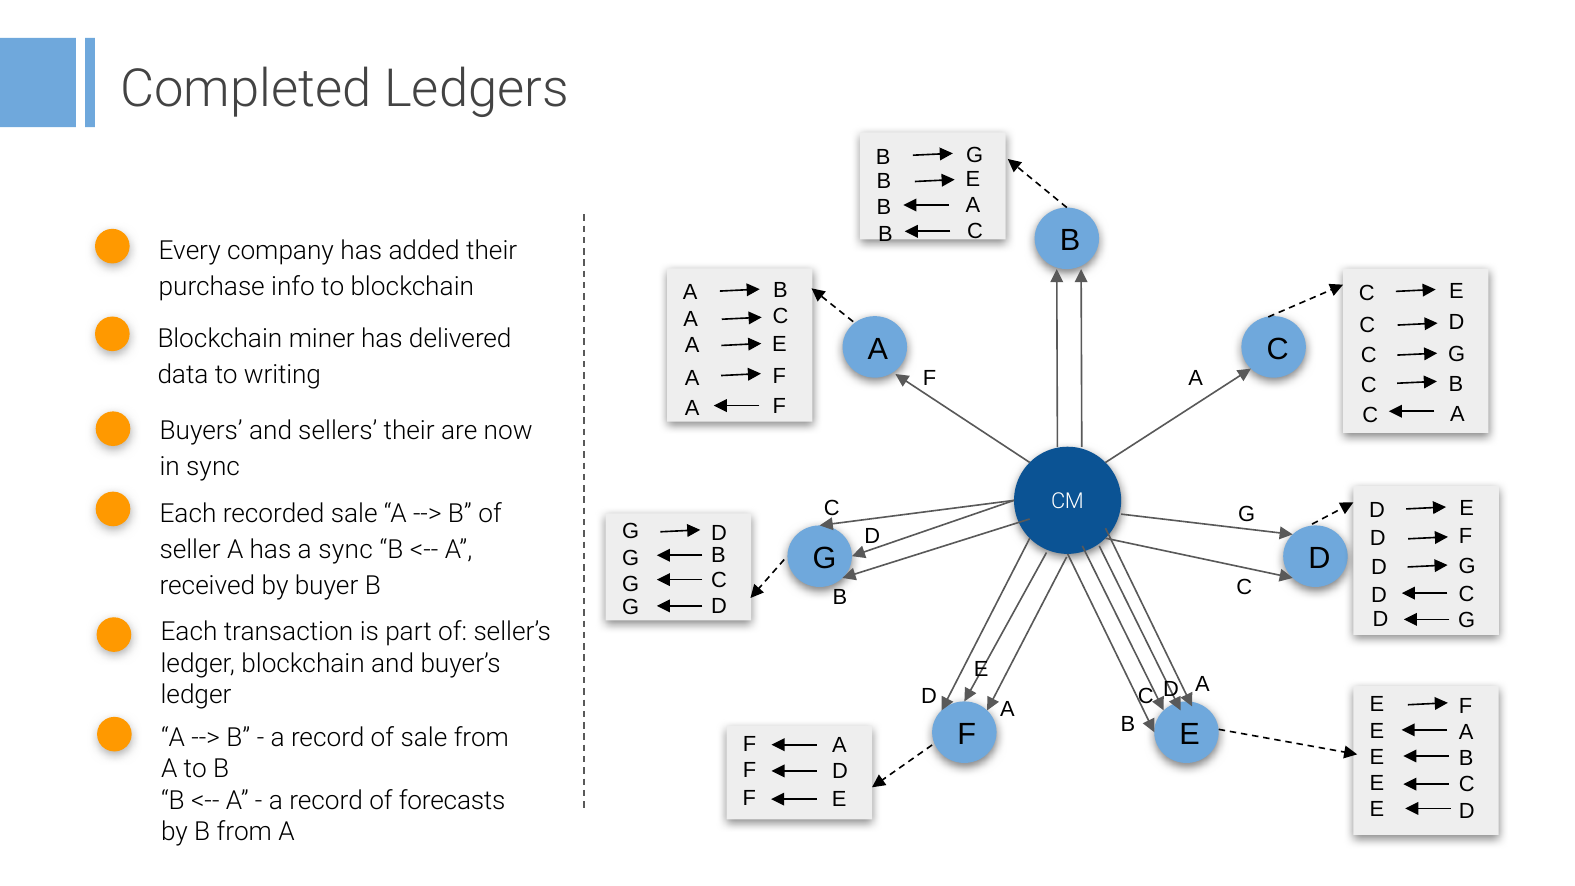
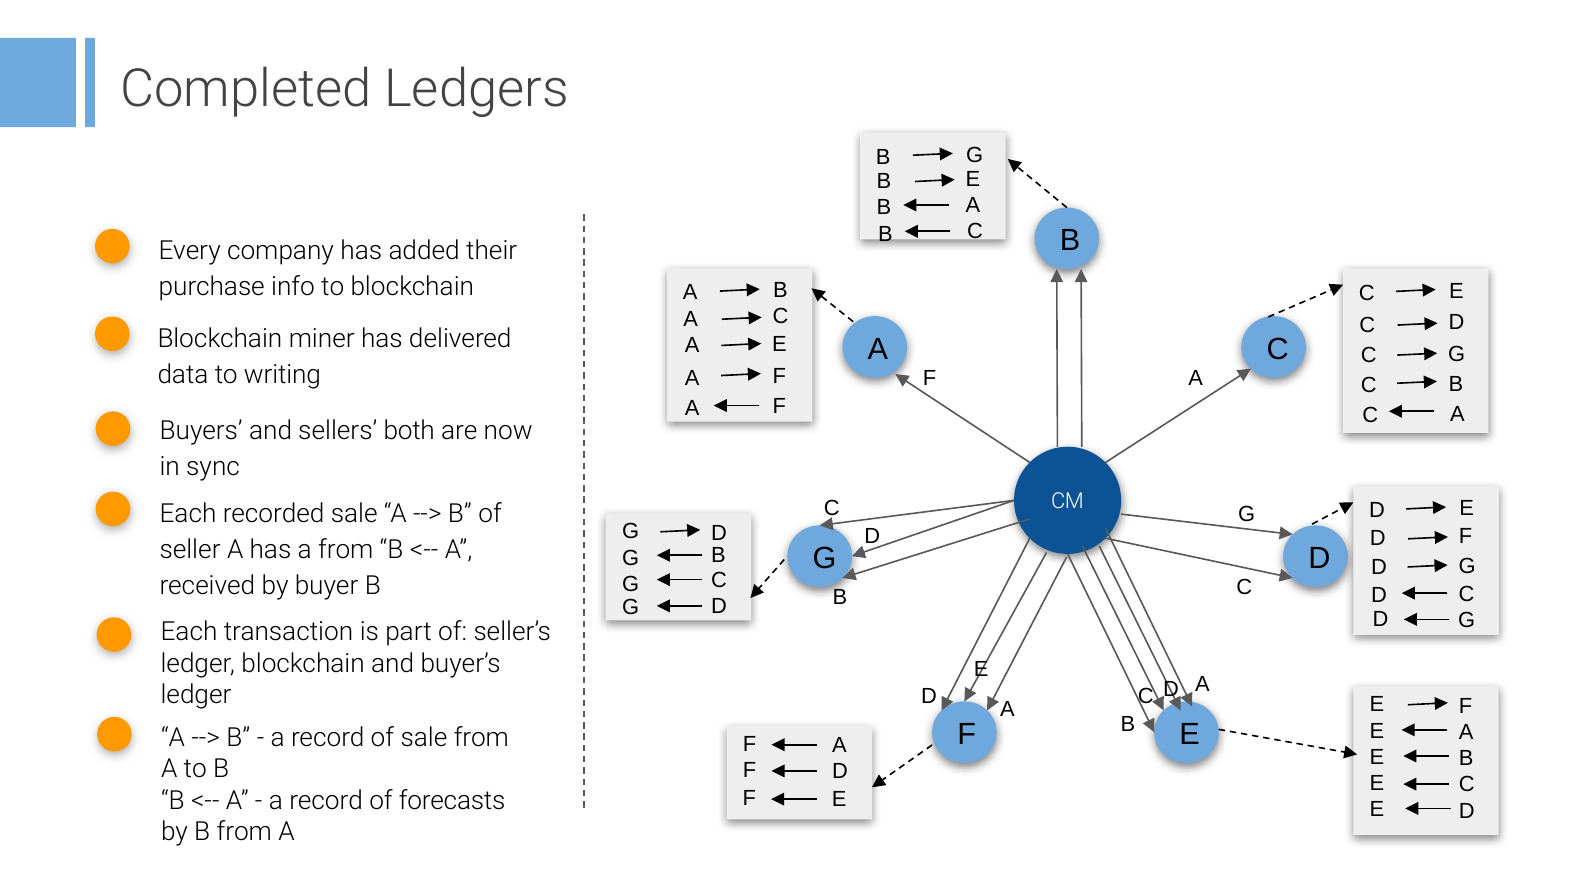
sellers their: their -> both (409, 431)
a sync: sync -> from (346, 550)
